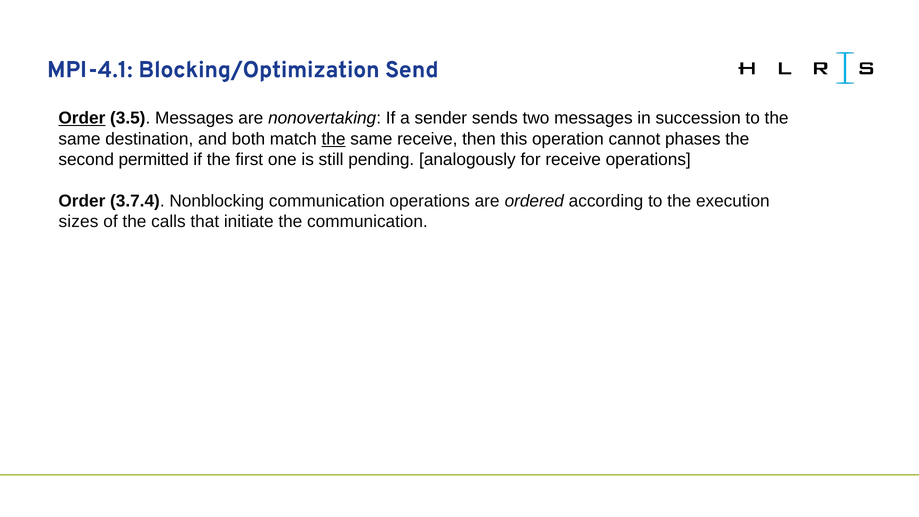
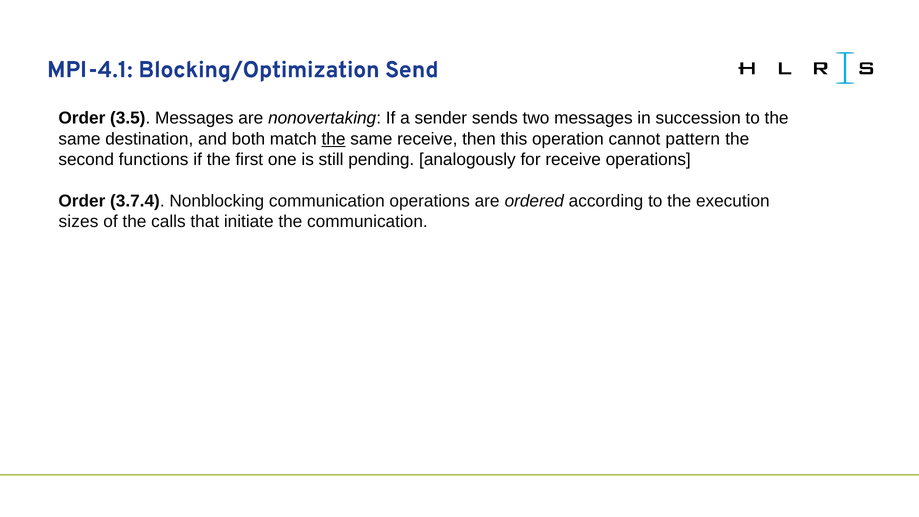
Order underline: present -> none (82, 118)
phases: phases -> pattern (693, 139)
permitted: permitted -> functions (154, 160)
